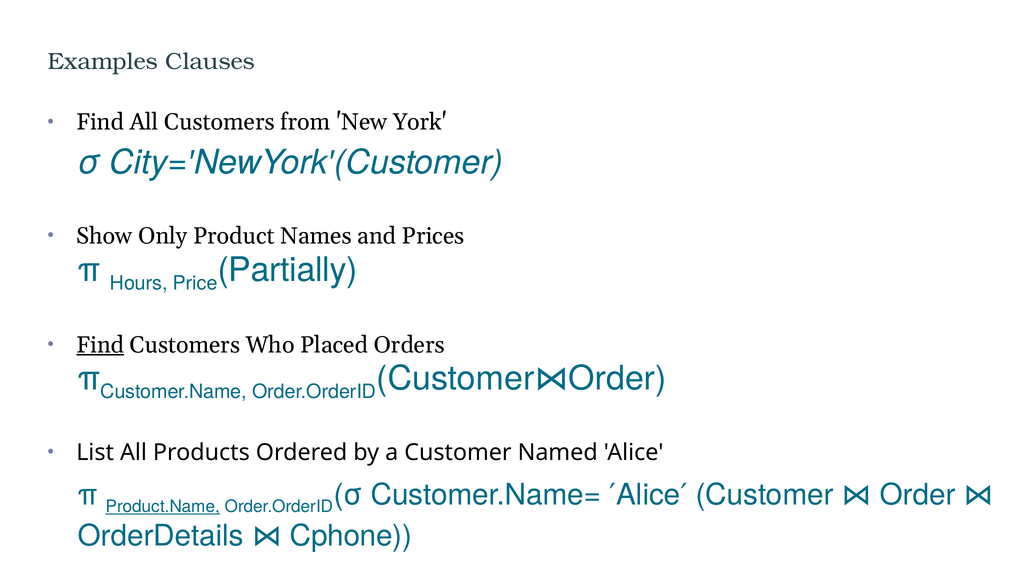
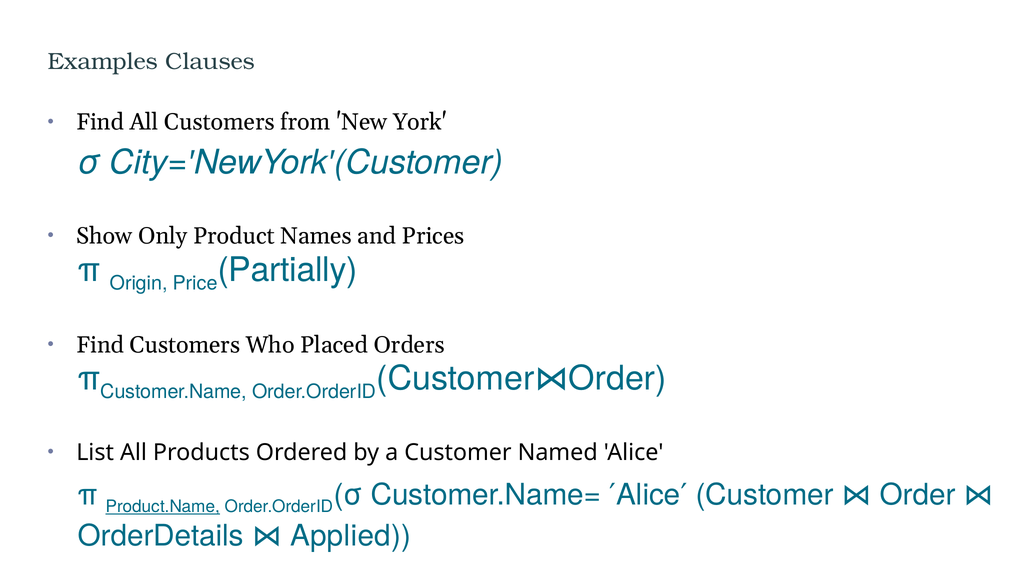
Hours: Hours -> Origin (139, 283)
Find underline: present -> none (100, 345)
Cphone: Cphone -> Applied (351, 536)
